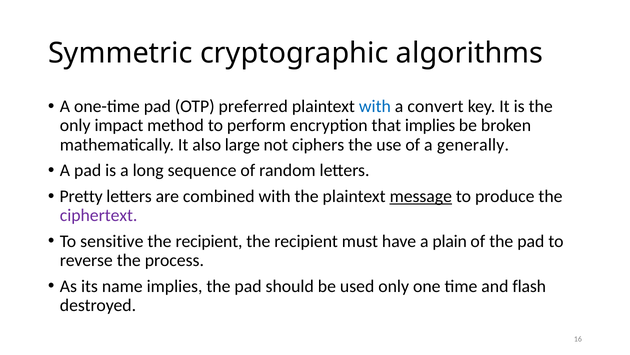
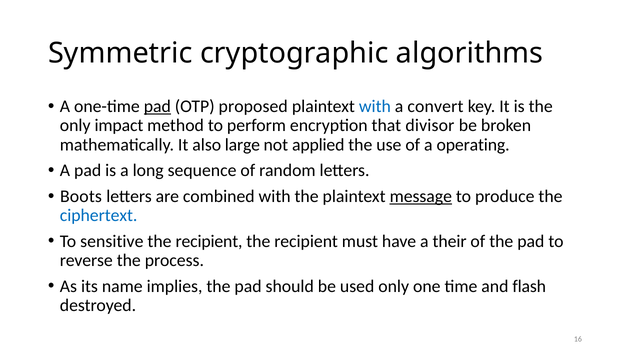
pad underline: none -> present (157, 106)
preferred: preferred -> proposed (253, 106)
that implies: implies -> divisor (430, 125)
ciphers: ciphers -> applied (318, 144)
generally: generally -> operating (473, 144)
Pretty: Pretty -> Boots (81, 196)
ciphertext colour: purple -> blue (99, 215)
plain: plain -> their (450, 241)
